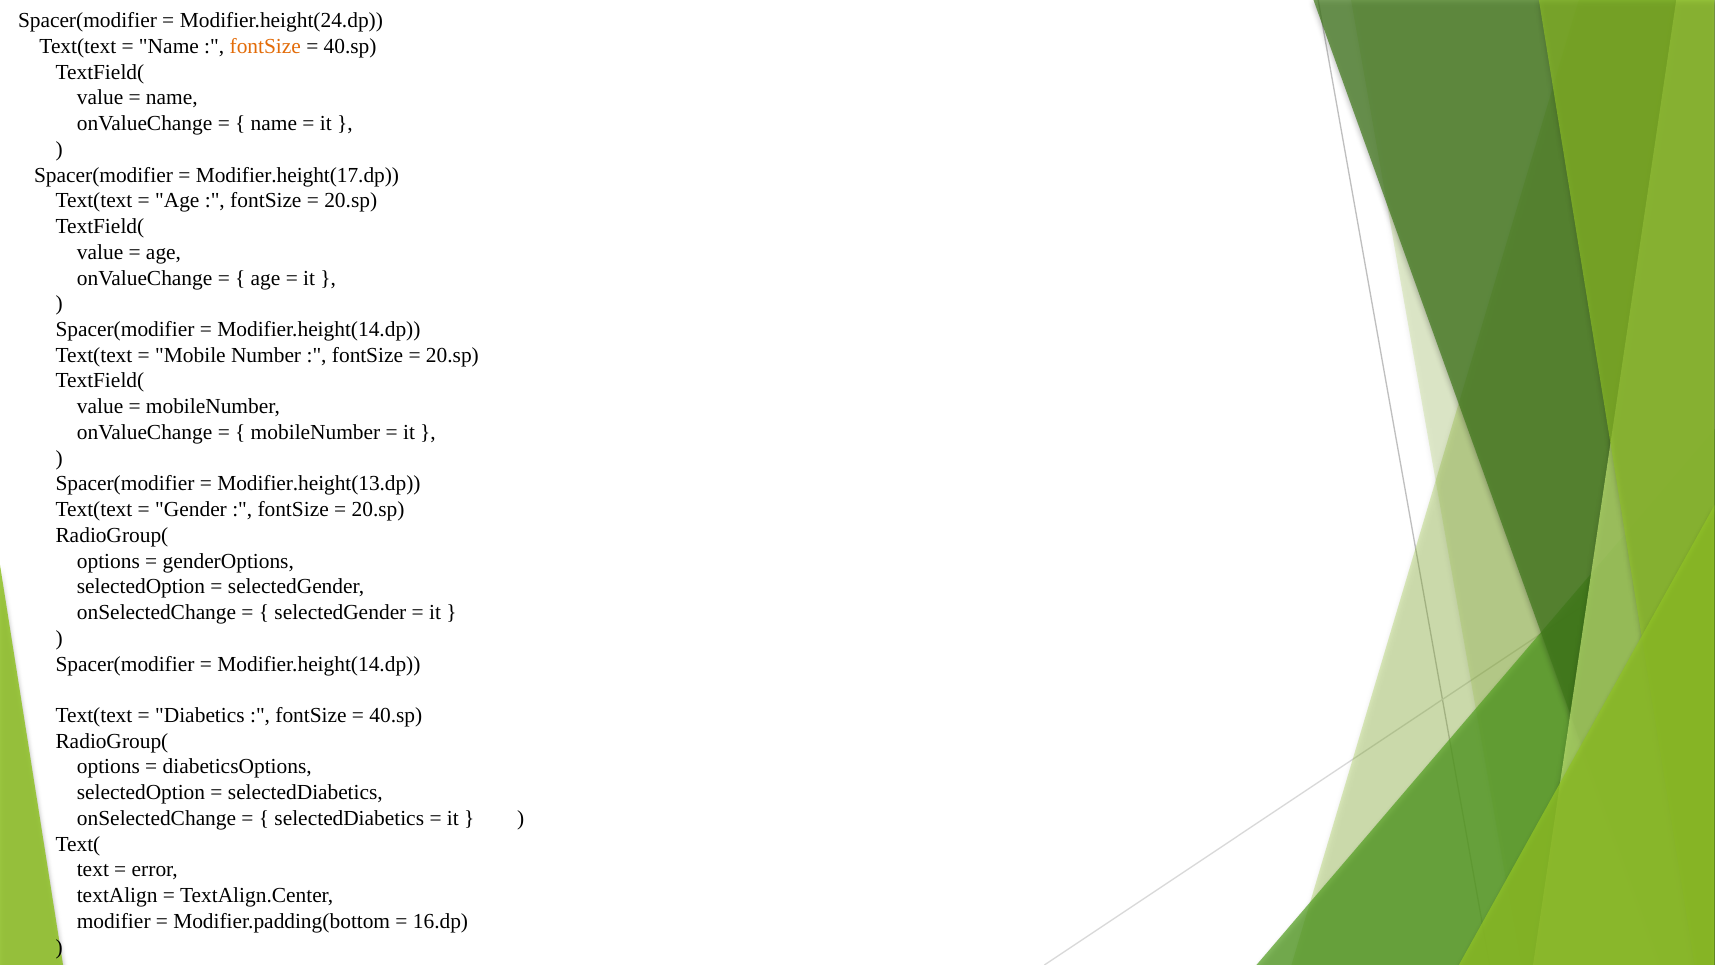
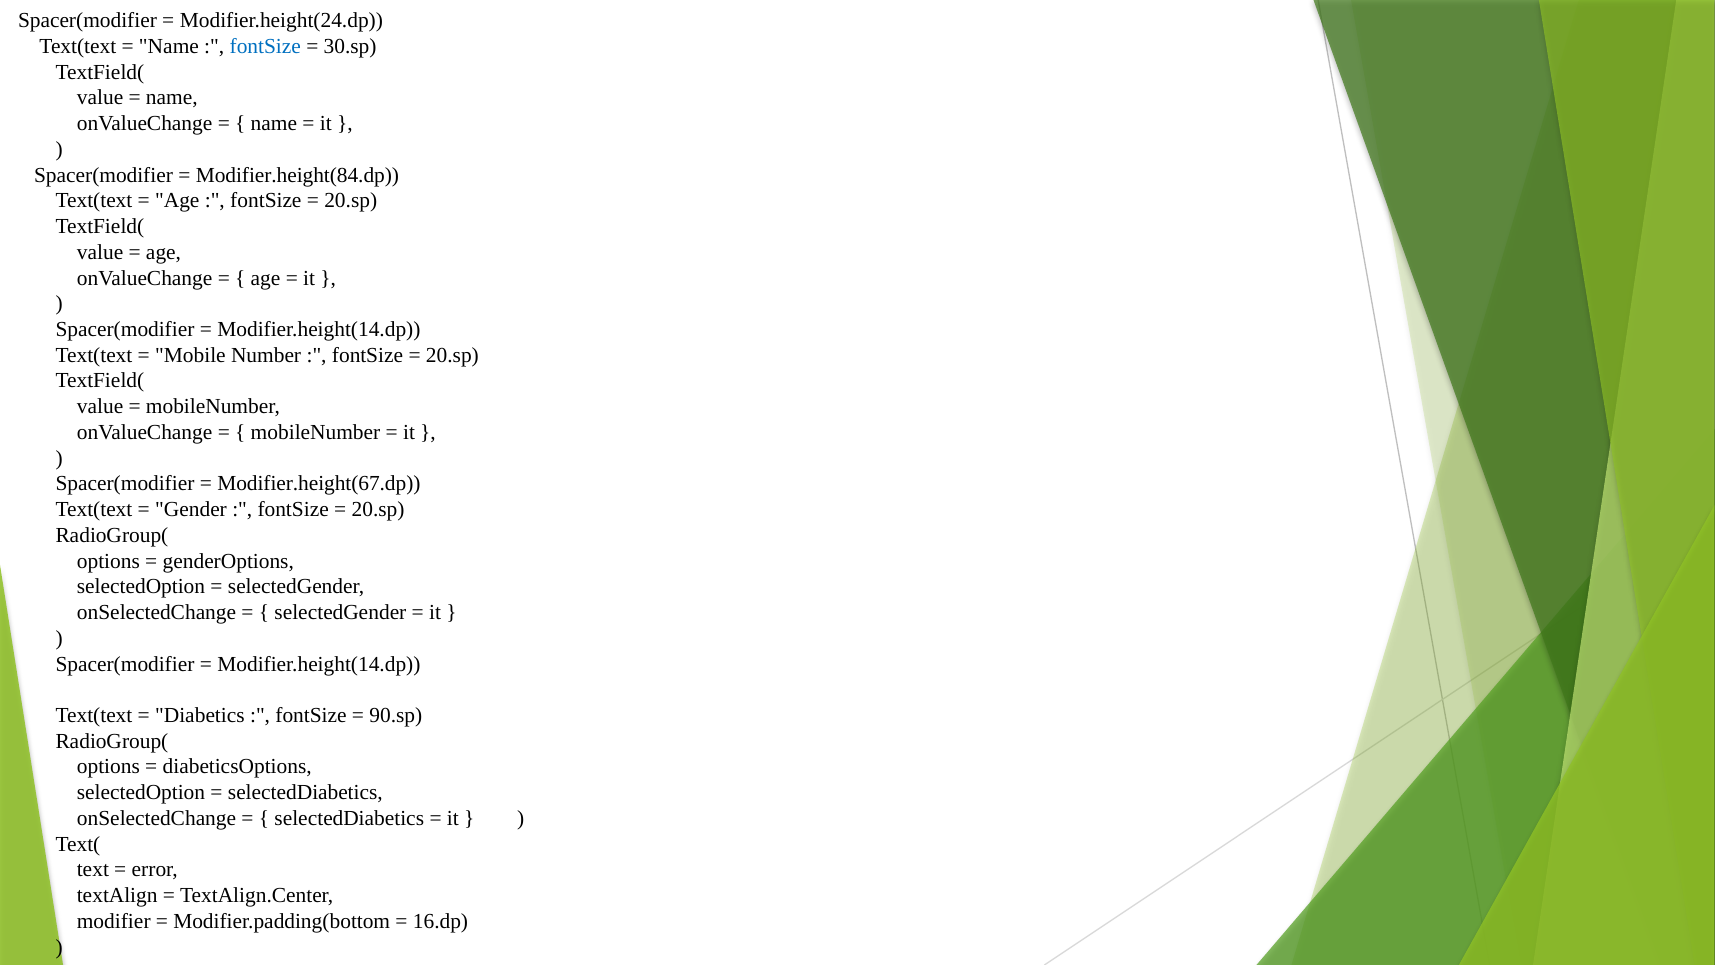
fontSize colour: orange -> blue (265, 46)
40.sp: 40.sp -> 30.sp (350, 46)
Modifier.height(17.dp: Modifier.height(17.dp -> Modifier.height(84.dp (297, 175)
Modifier.height(13.dp: Modifier.height(13.dp -> Modifier.height(67.dp (319, 484)
40.sp: 40.sp -> 90.sp (396, 715)
